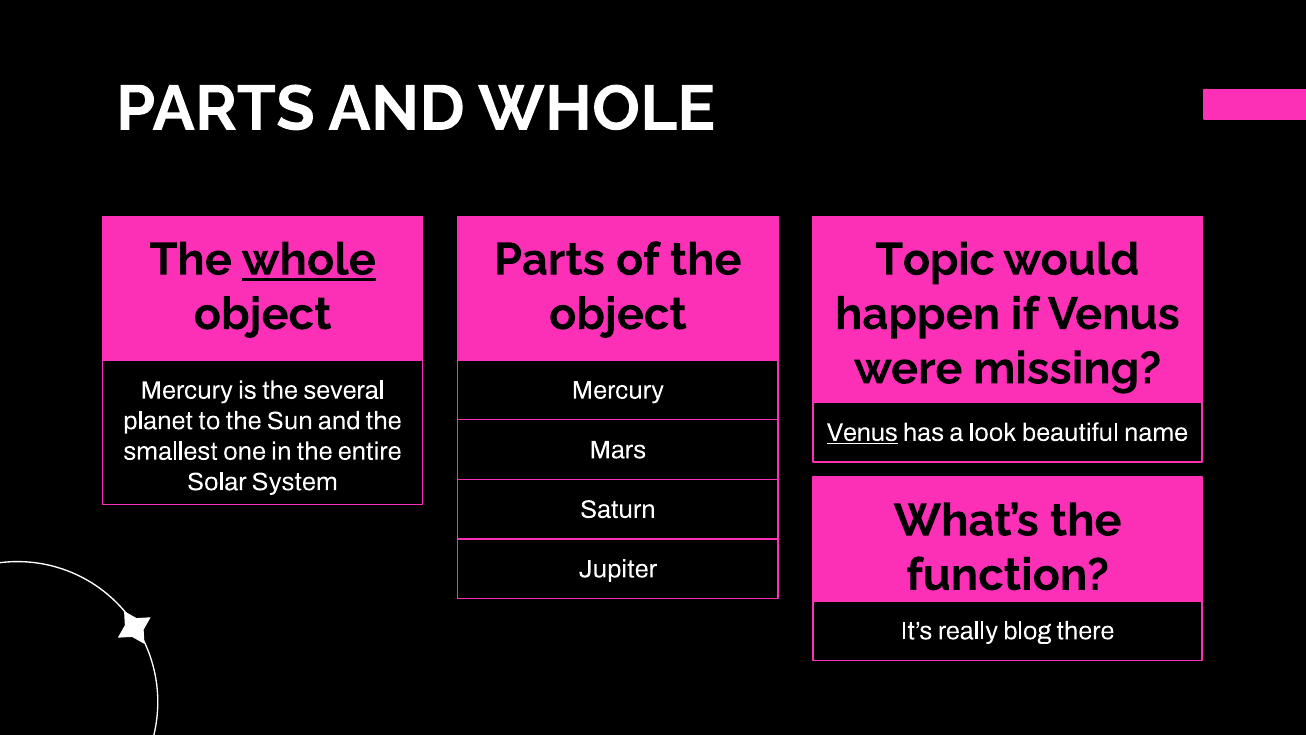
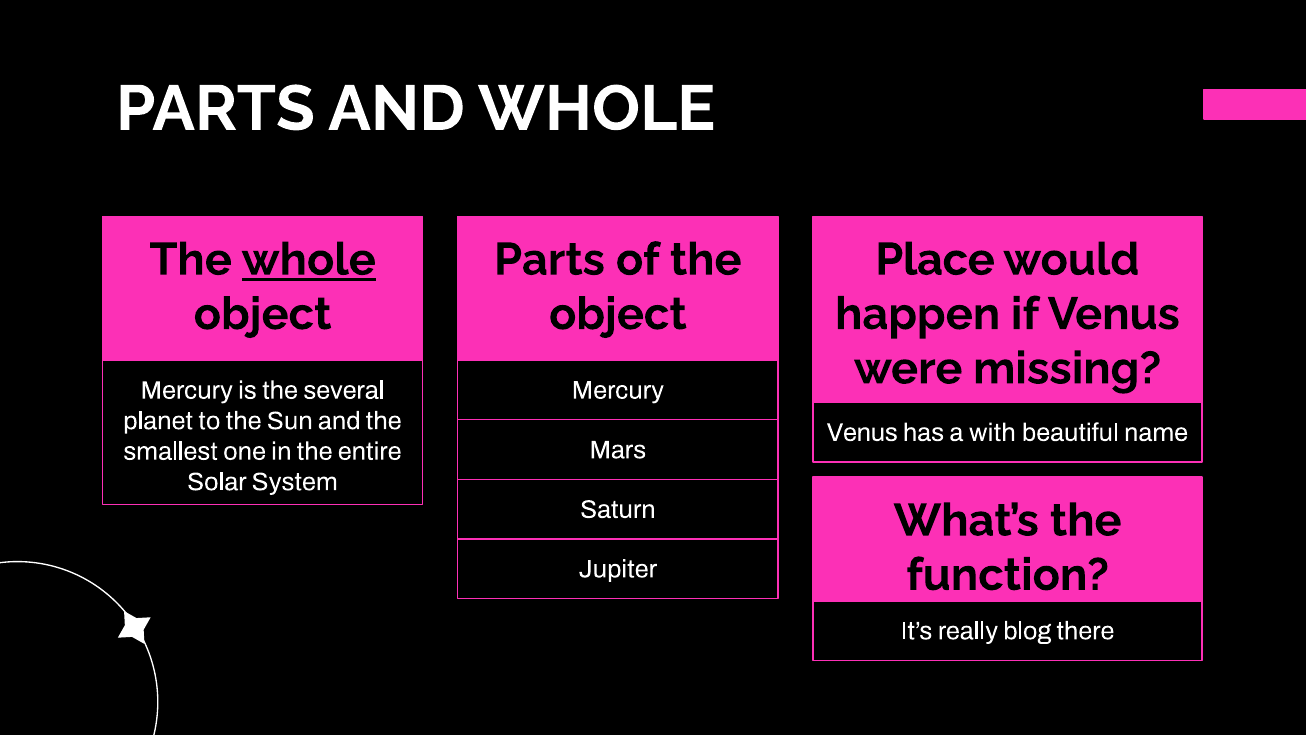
Topic: Topic -> Place (935, 260)
Venus underline: present -> none (862, 432)
look: look -> with (992, 432)
